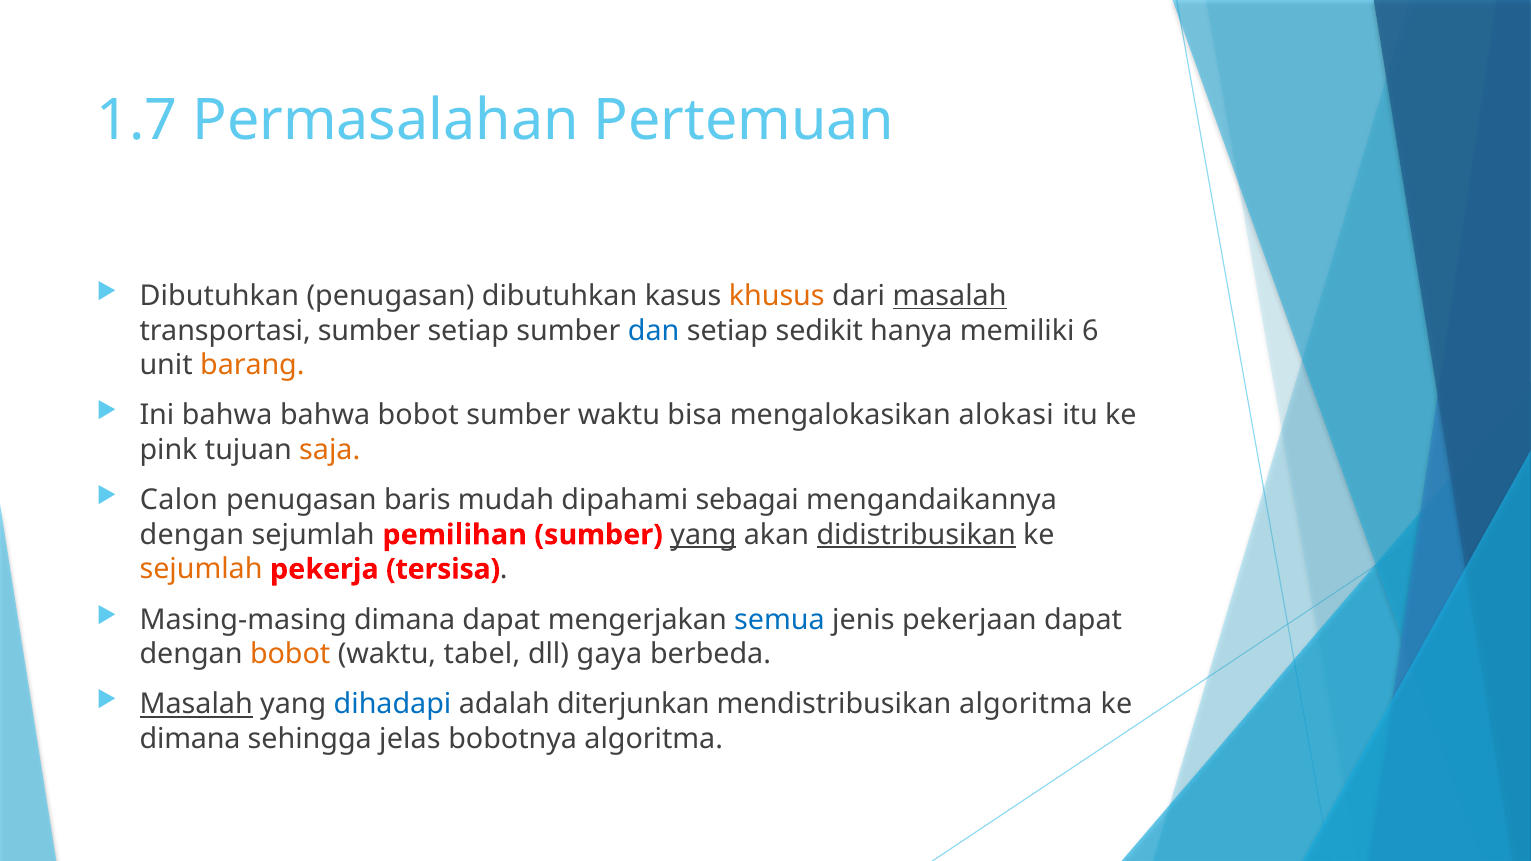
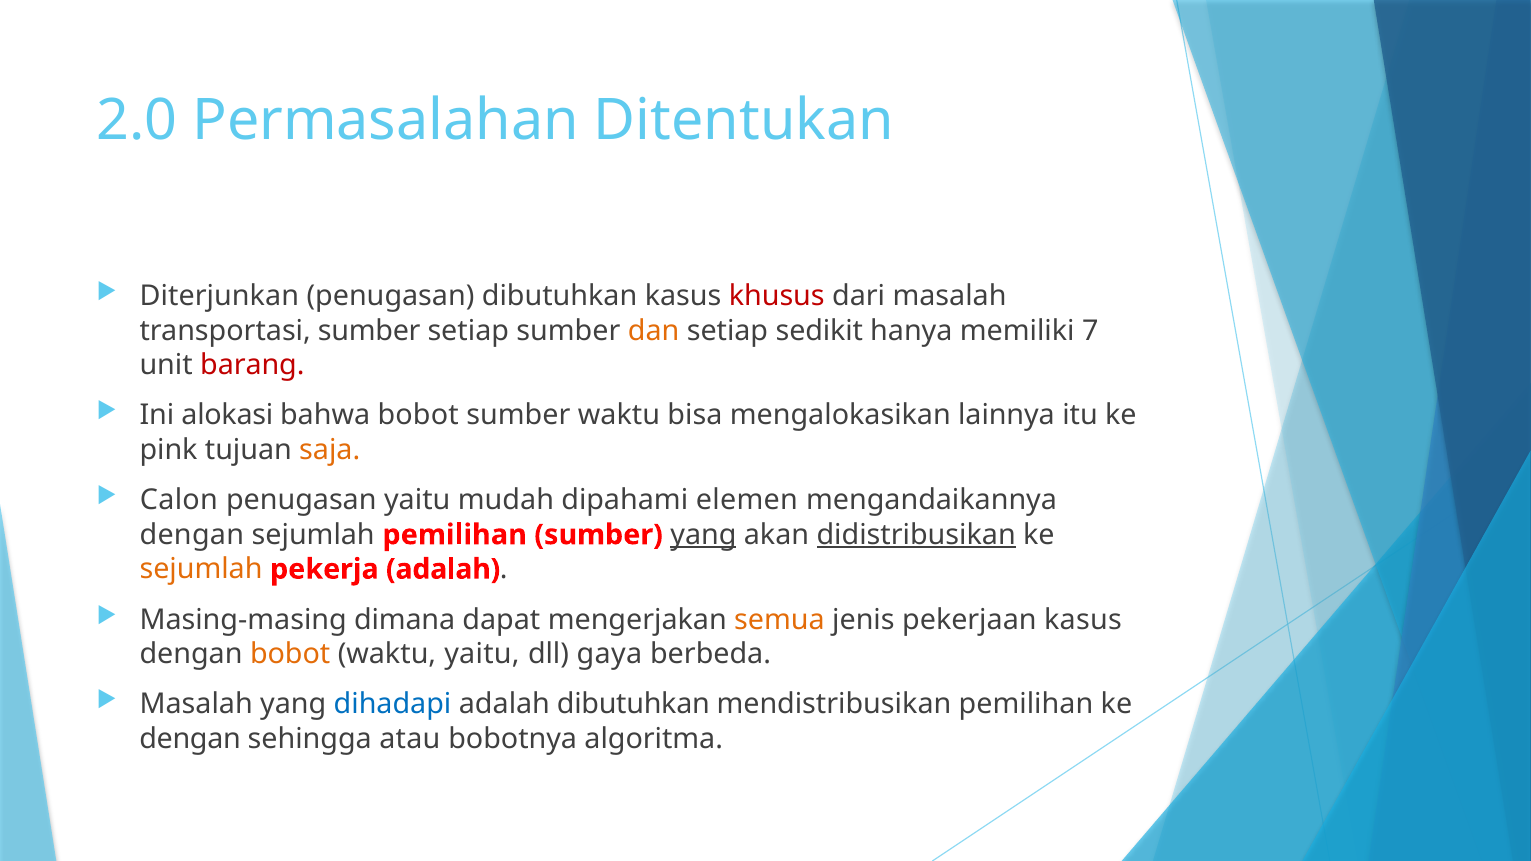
1.7: 1.7 -> 2.0 (137, 121)
Pertemuan: Pertemuan -> Ditentukan (744, 121)
Dibutuhkan: Dibutuhkan -> Diterjunkan (219, 296)
khusus colour: orange -> red (777, 296)
masalah underline: present -> none (950, 296)
dan colour: blue -> orange (654, 331)
6: 6 -> 7 (1090, 331)
barang colour: orange -> red (252, 365)
Ini bahwa: bahwa -> alokasi (227, 416)
alokasi: alokasi -> lainnya (1006, 416)
penugasan baris: baris -> yaitu (417, 500)
sebagai: sebagai -> elemen (747, 500)
pekerja tersisa: tersisa -> adalah (443, 569)
semua colour: blue -> orange (780, 620)
pekerjaan dapat: dapat -> kasus (1083, 620)
waktu tabel: tabel -> yaitu (482, 654)
Masalah underline: present -> none (196, 705)
adalah diterjunkan: diterjunkan -> dibutuhkan (633, 705)
mendistribusikan algoritma: algoritma -> pemilihan (1026, 705)
dimana: dimana -> dengan (190, 739)
jelas: jelas -> atau (410, 739)
